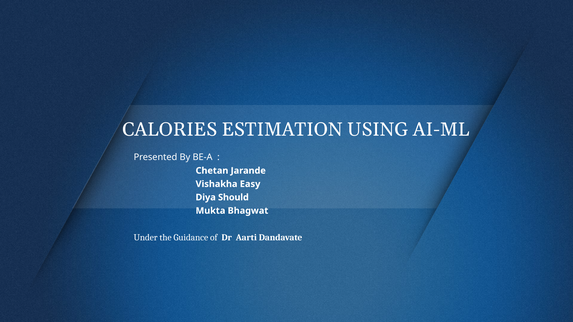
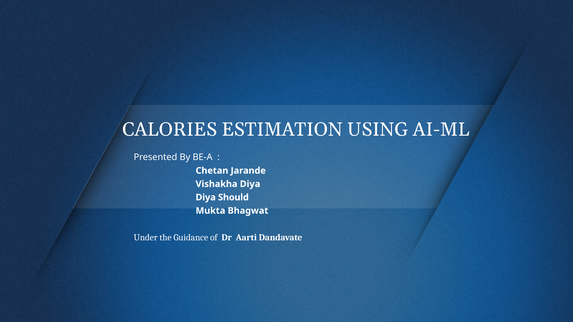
Vishakha Easy: Easy -> Diya (250, 184)
